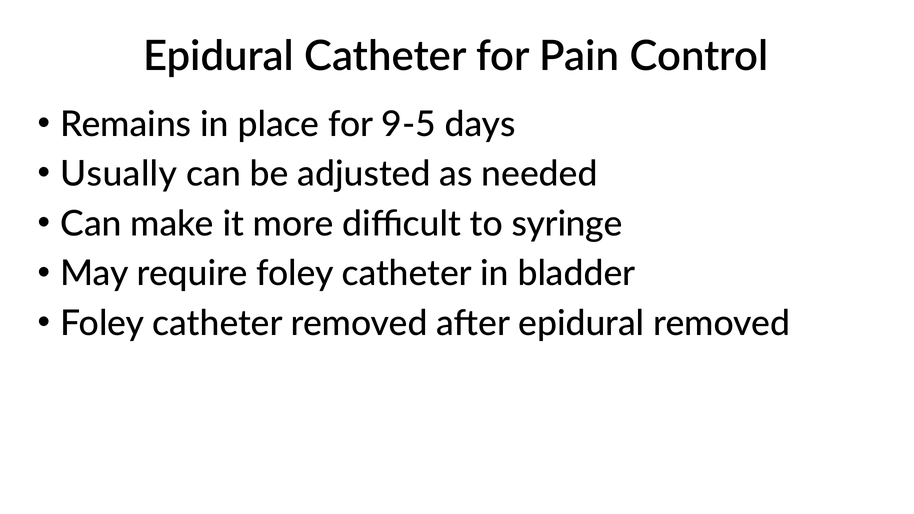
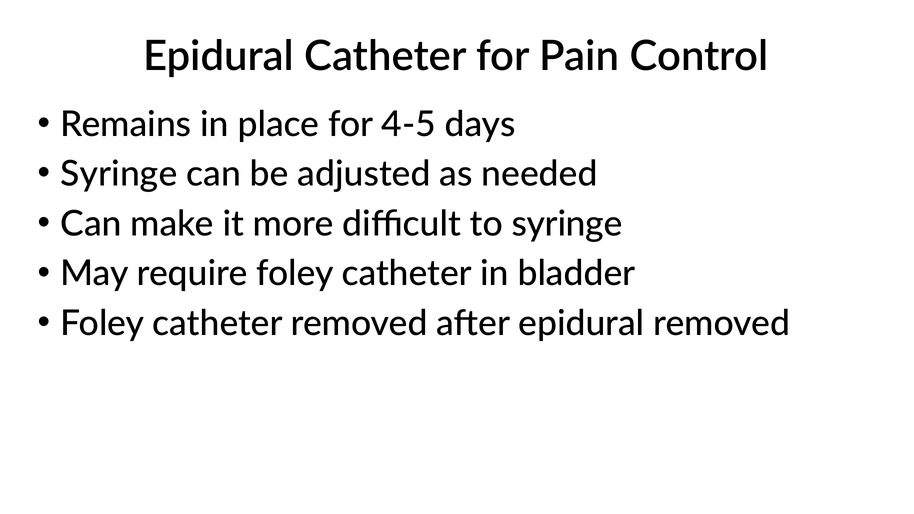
9-5: 9-5 -> 4-5 (409, 124)
Usually: Usually -> Syringe (119, 174)
